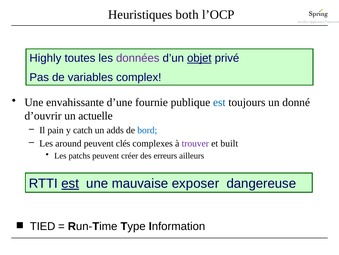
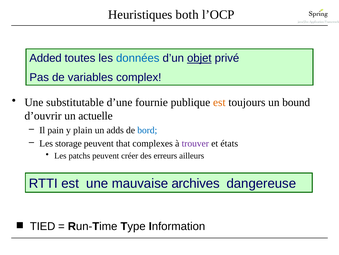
Highly: Highly -> Added (46, 58)
données colour: purple -> blue (138, 58)
envahissante: envahissante -> substitutable (75, 102)
est colour: blue -> orange (219, 102)
donné: donné -> bound (296, 102)
catch: catch -> plain (83, 130)
around: around -> storage (68, 143)
clés: clés -> that (123, 143)
built: built -> états (229, 143)
est underline: present -> none (70, 183)
exposer: exposer -> archives (196, 183)
